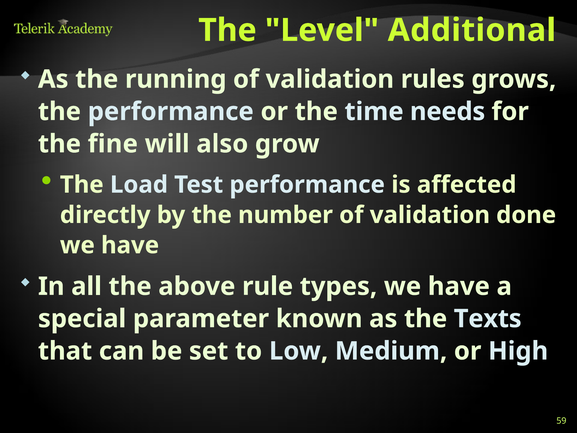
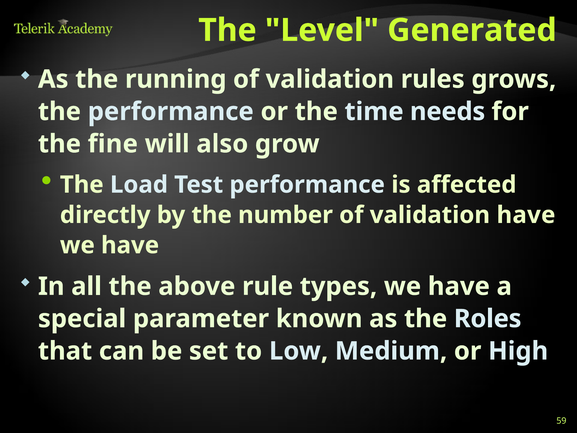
Additional: Additional -> Generated (472, 30)
validation done: done -> have (526, 215)
Texts: Texts -> Roles (488, 319)
